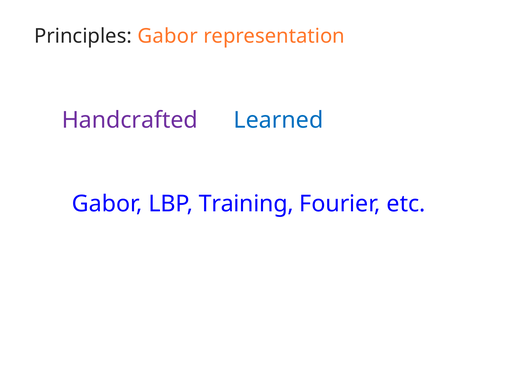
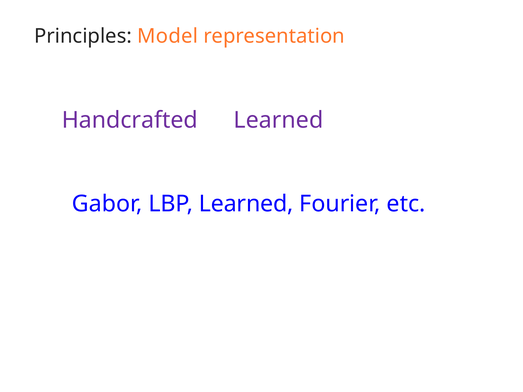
Principles Gabor: Gabor -> Model (168, 36)
Learned colour: blue -> purple (278, 120)
LBP Training: Training -> Learned (246, 204)
